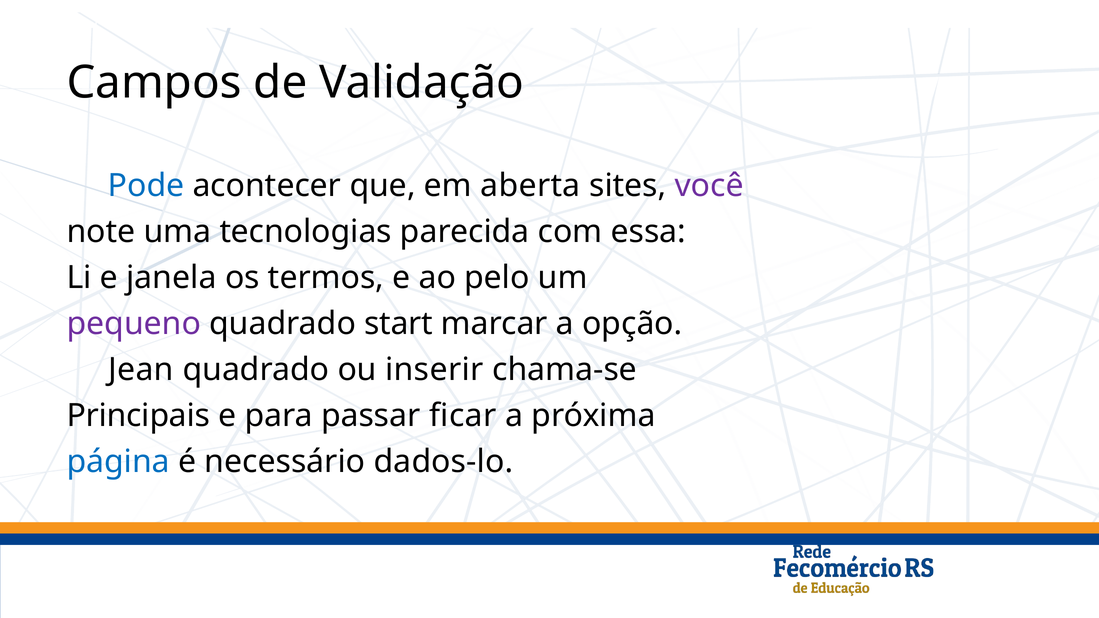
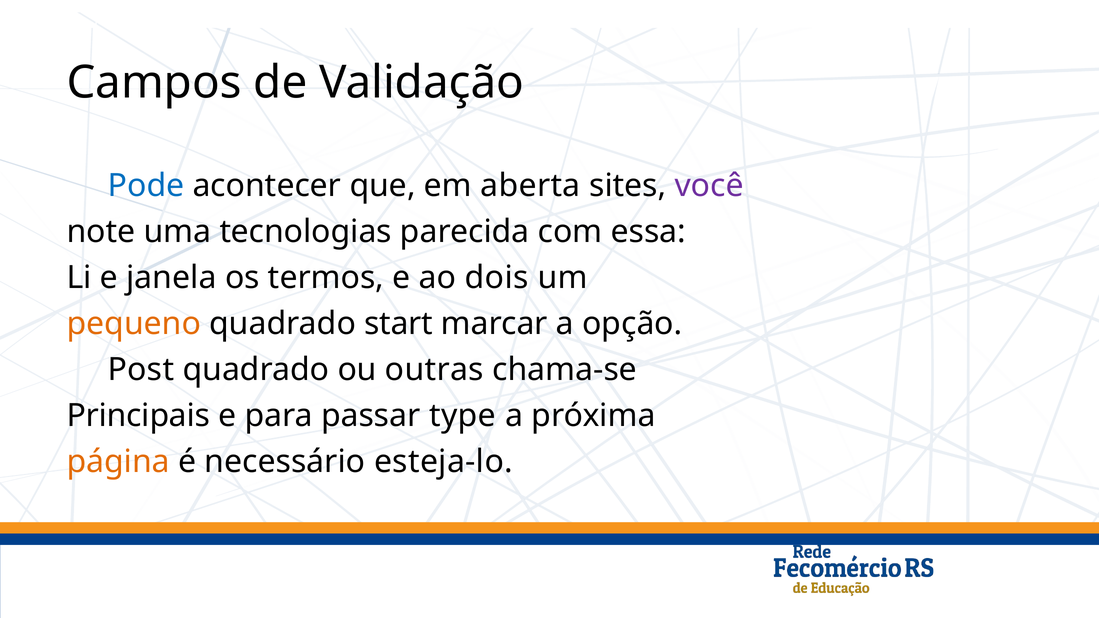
pelo: pelo -> dois (497, 278)
pequeno colour: purple -> orange (134, 324)
Jean: Jean -> Post (141, 370)
inserir: inserir -> outras (434, 370)
ficar: ficar -> type (463, 416)
página colour: blue -> orange (118, 462)
dados-lo: dados-lo -> esteja-lo (443, 462)
